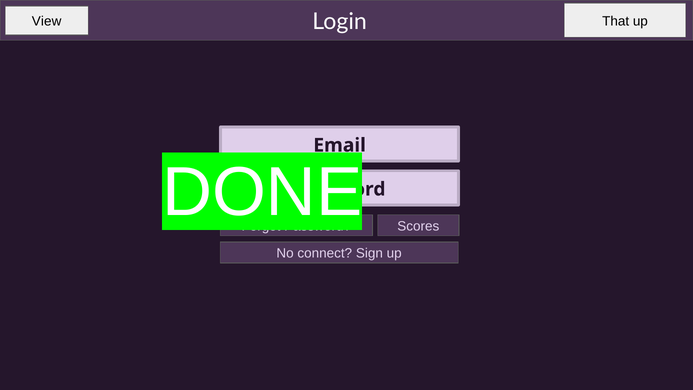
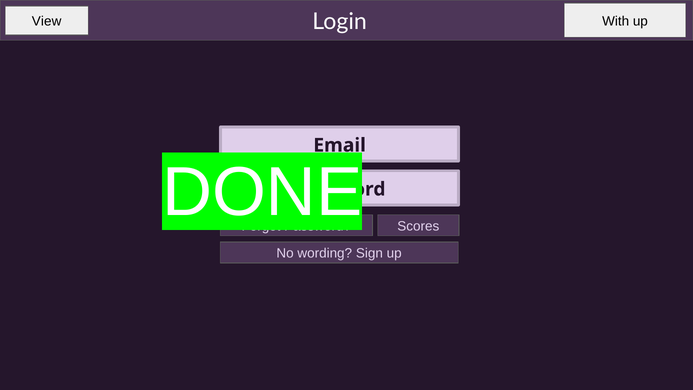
That: That -> With (616, 21)
connect: connect -> wording (325, 253)
